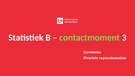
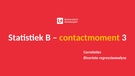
contactmoment colour: light green -> yellow (90, 38)
